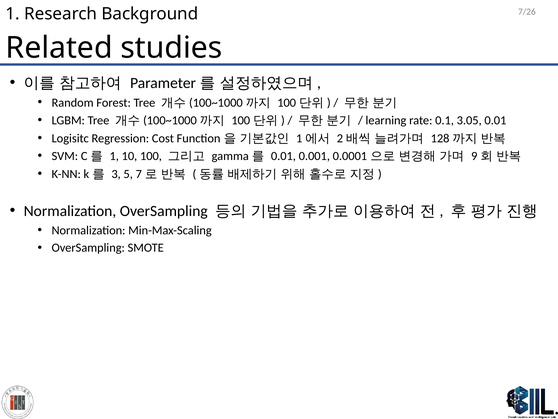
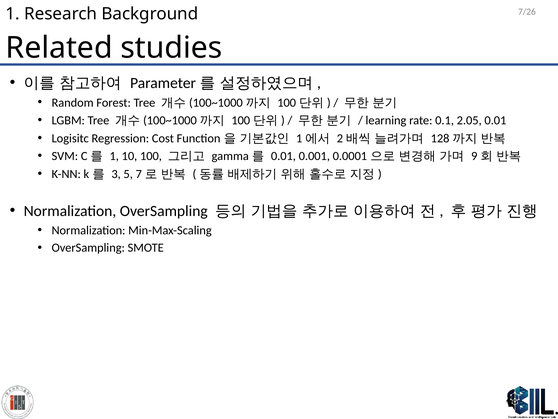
3.05: 3.05 -> 2.05 (469, 120)
